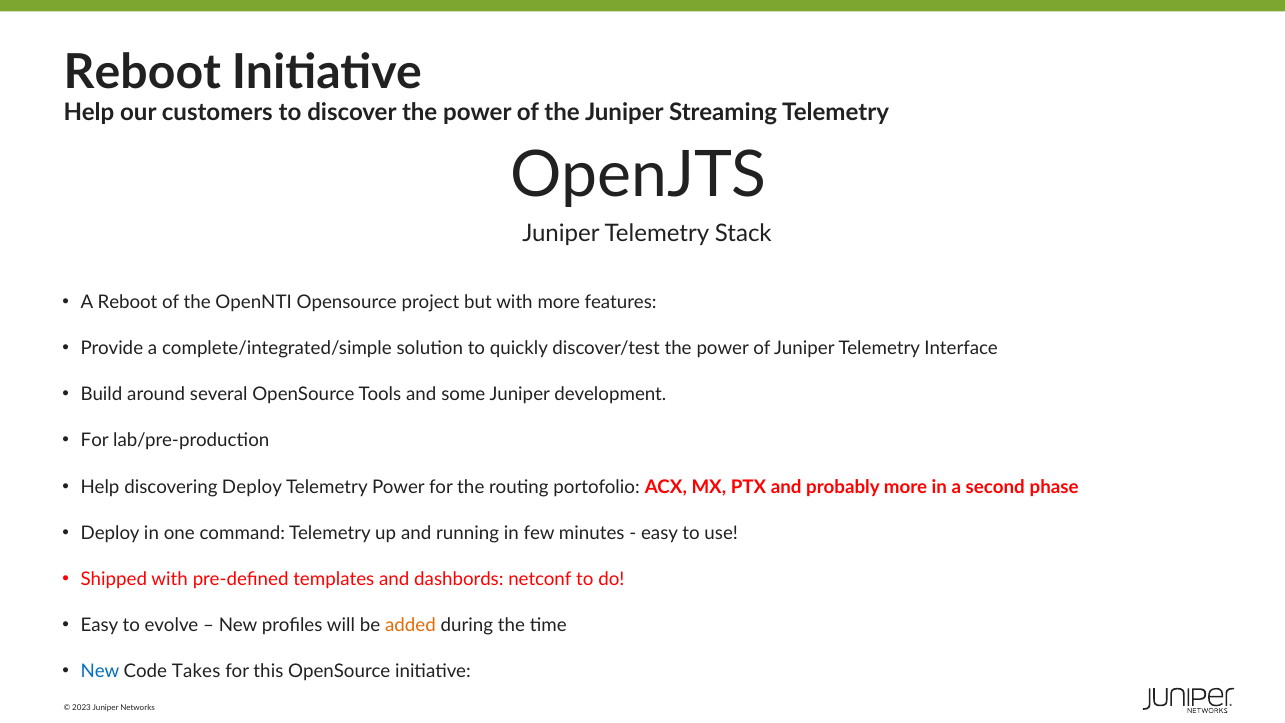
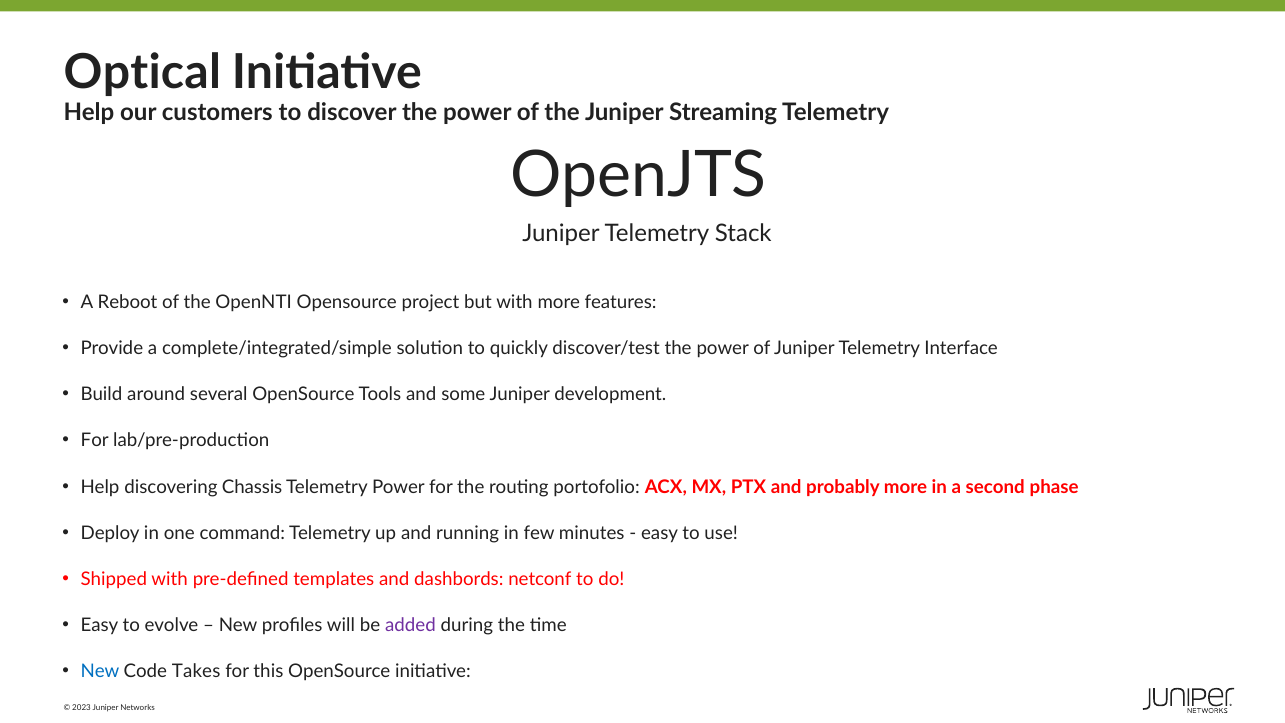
Reboot: Reboot -> Optical (142, 73)
discovering Deploy: Deploy -> Chassis (252, 487)
added colour: orange -> purple (410, 625)
